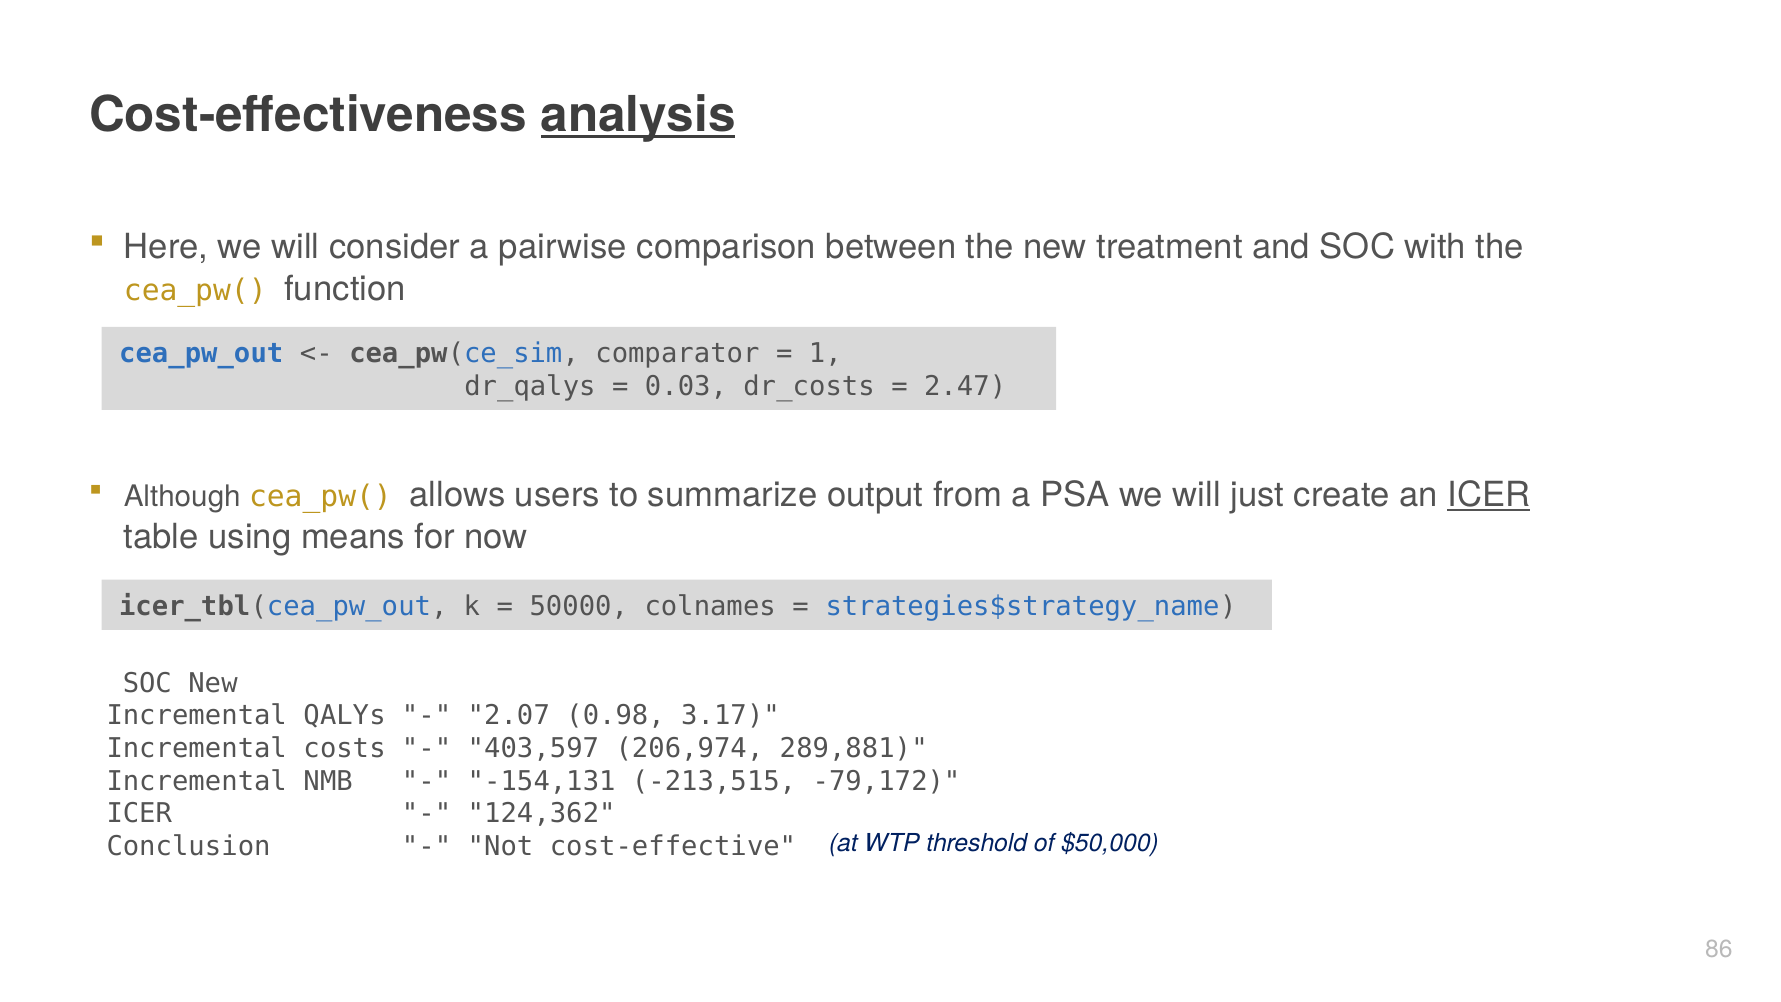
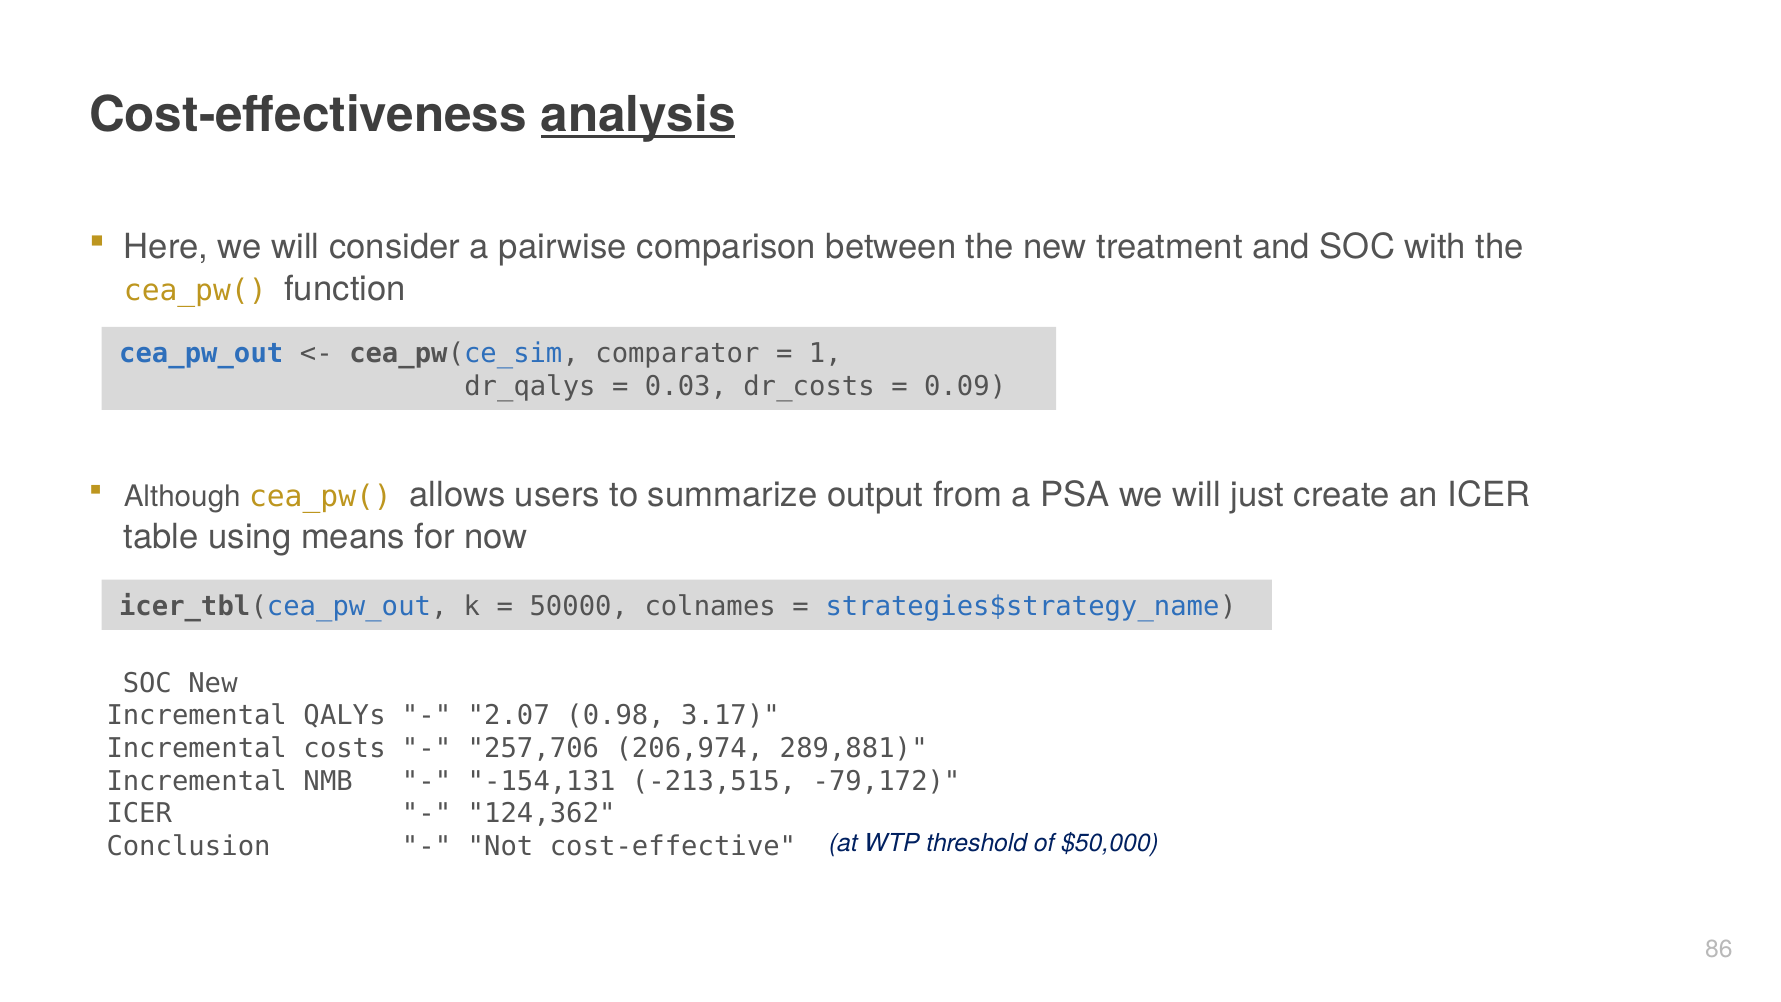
2.47: 2.47 -> 0.09 (965, 387)
ICER underline: present -> none (1489, 495)
403,597: 403,597 -> 257,706 (533, 748)
